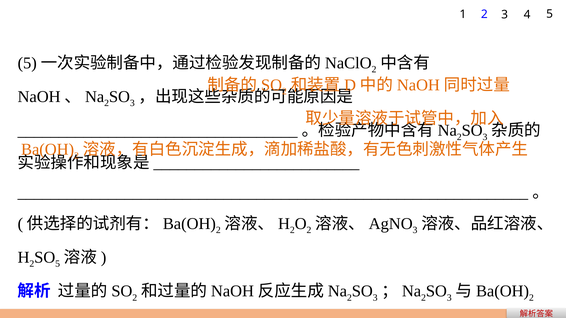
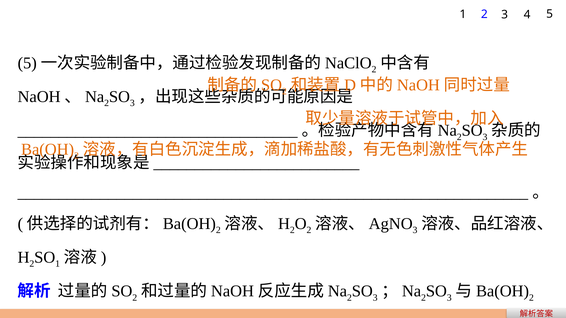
5: 5 -> 1 (58, 264)
